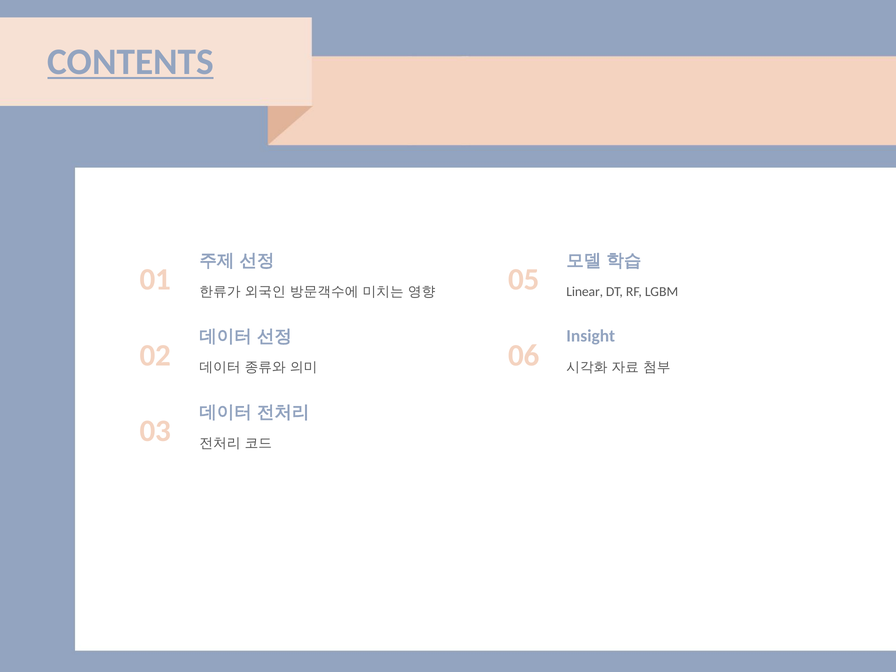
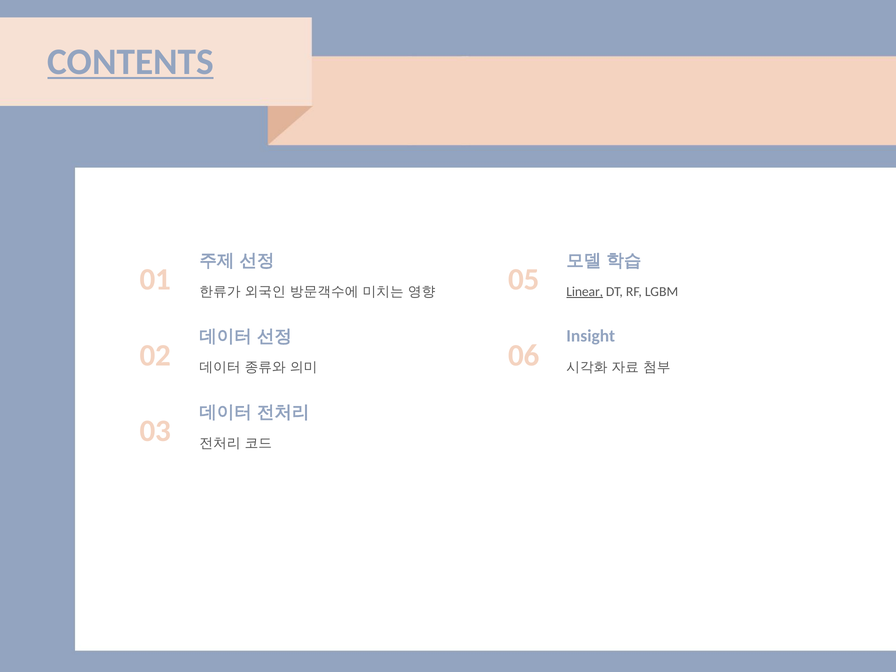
Linear underline: none -> present (585, 292)
